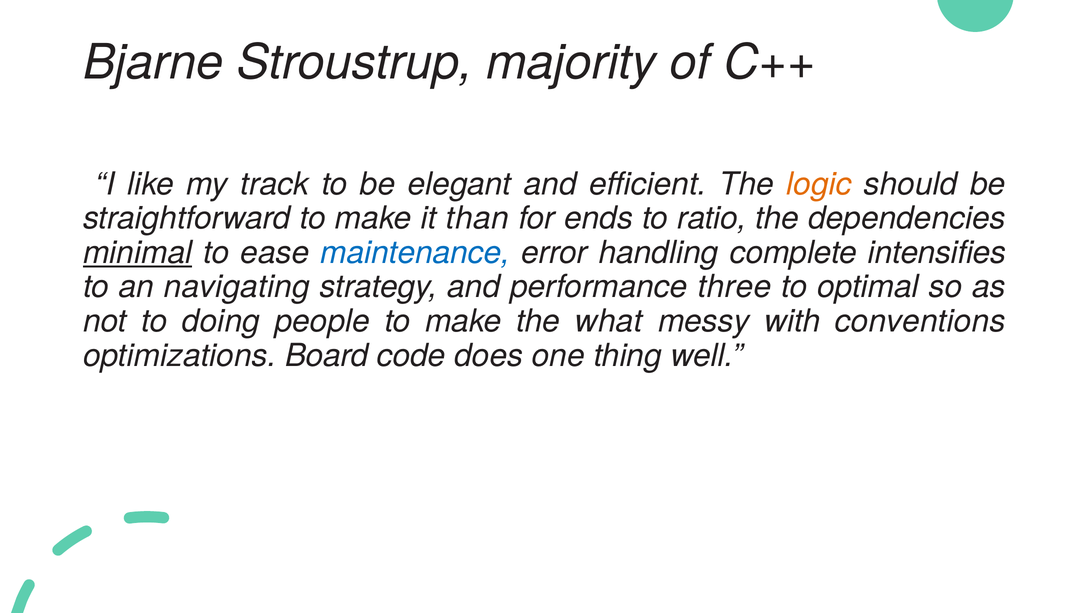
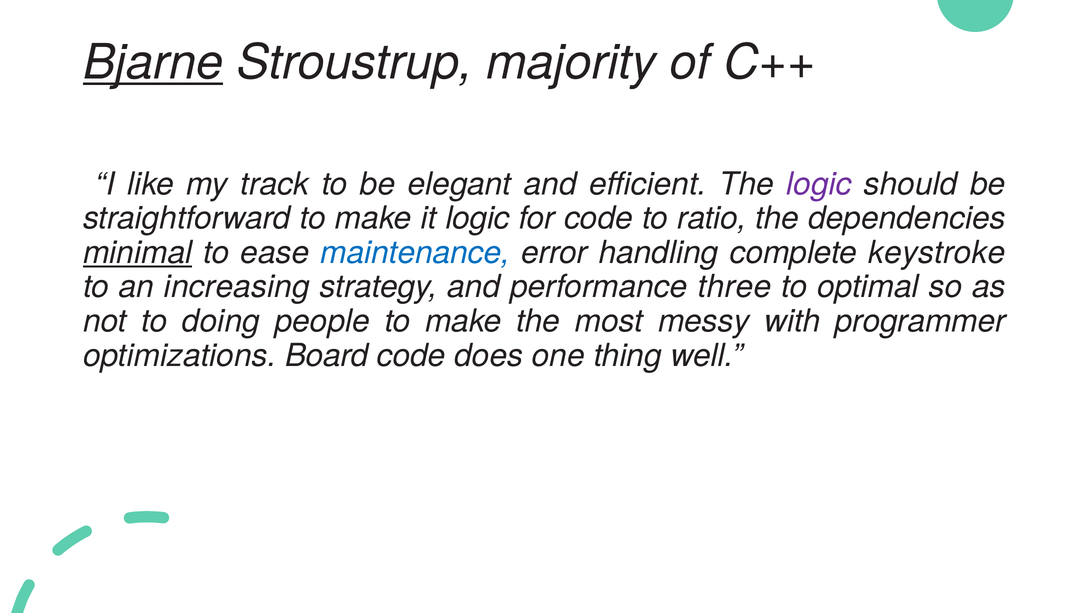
Bjarne underline: none -> present (153, 63)
logic colour: orange -> purple (819, 184)
it than: than -> logic (478, 218)
for ends: ends -> code (599, 218)
intensifies: intensifies -> keystroke (937, 253)
navigating: navigating -> increasing (237, 287)
what: what -> most (609, 321)
conventions: conventions -> programmer (920, 321)
